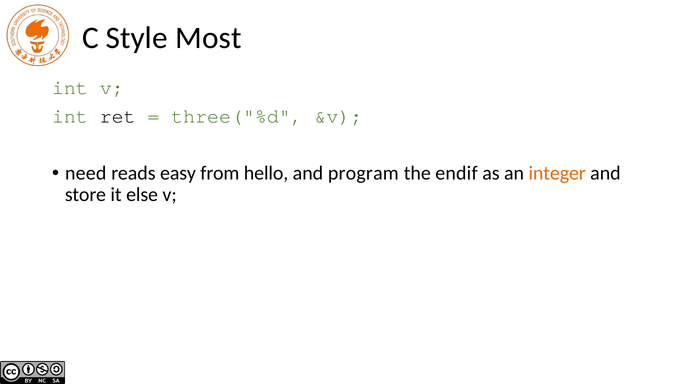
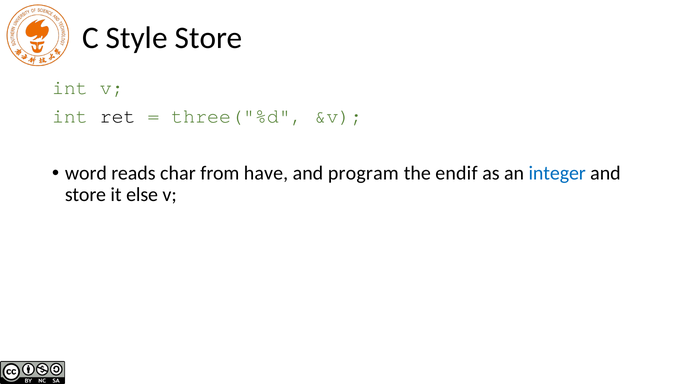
Style Most: Most -> Store (209, 38)
need: need -> word (86, 173)
easy: easy -> char (178, 173)
hello: hello -> have (266, 173)
integer colour: orange -> blue (557, 173)
